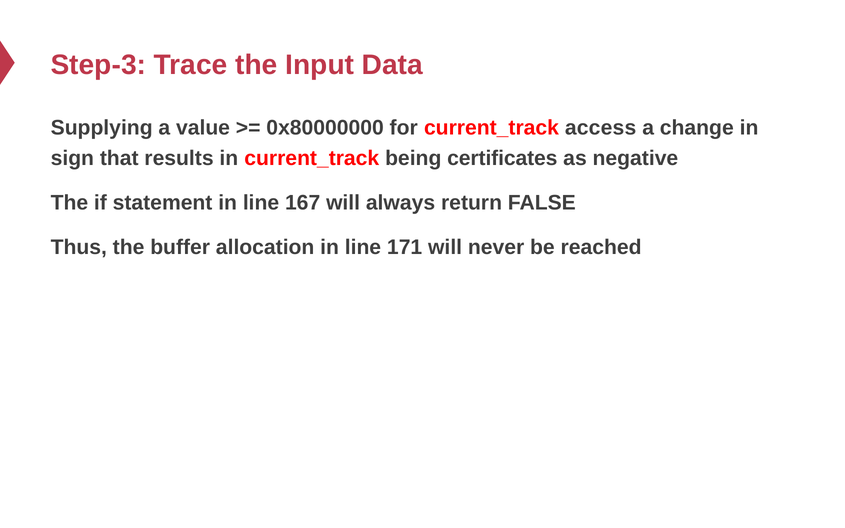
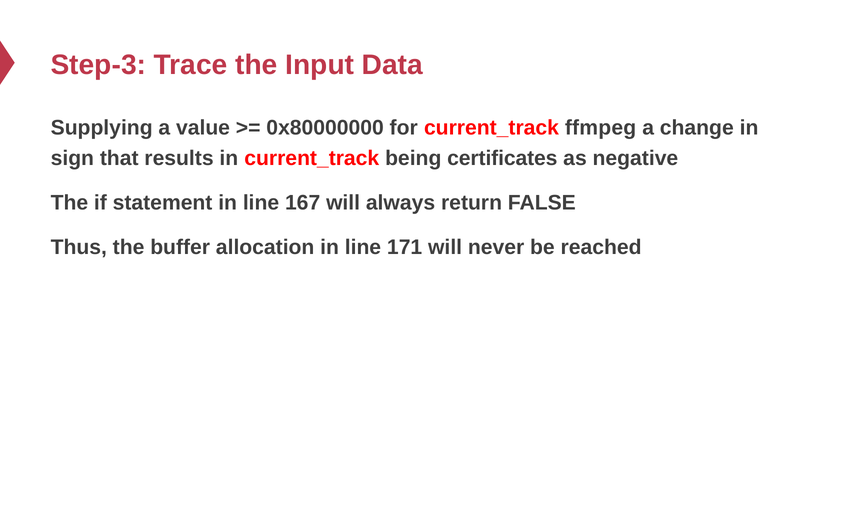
access: access -> ffmpeg (601, 128)
